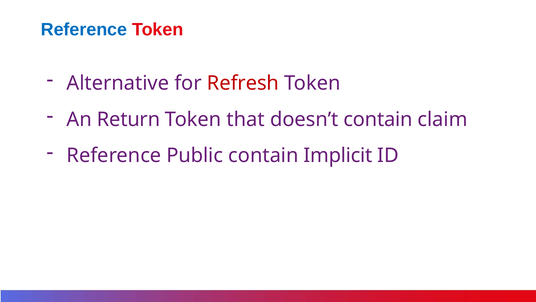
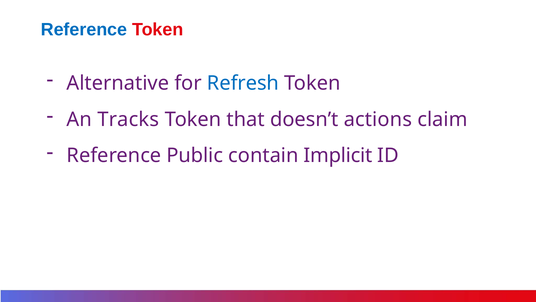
Refresh colour: red -> blue (243, 83)
Return: Return -> Tracks (128, 119)
doesn’t contain: contain -> actions (378, 119)
